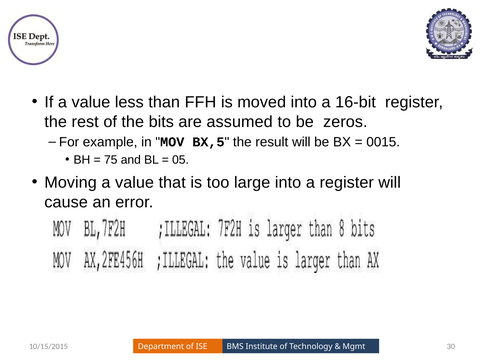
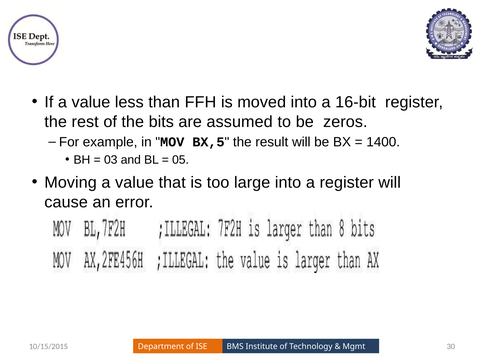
0015: 0015 -> 1400 (383, 142)
75: 75 -> 03 (111, 160)
